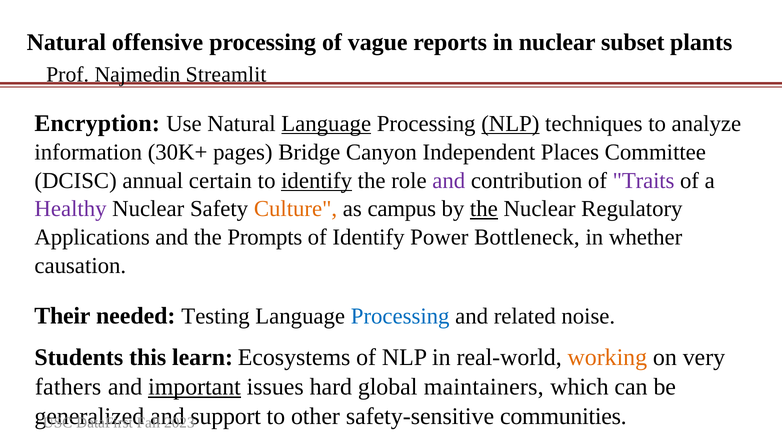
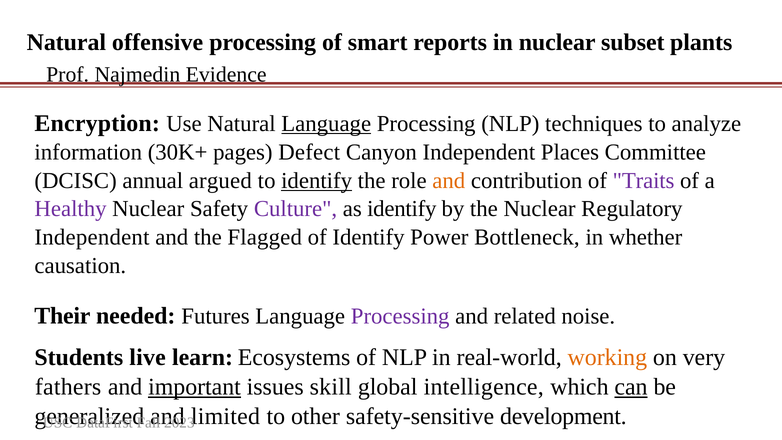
vague: vague -> smart (378, 42)
Streamlit: Streamlit -> Evidence (226, 74)
NLP underline: present -> none (510, 124)
Bridge: Bridge -> Defect (309, 152)
certain: certain -> argued (220, 181)
and colour: purple -> orange (449, 181)
Culture colour: orange -> purple (296, 209)
as campus: campus -> identify (402, 209)
the underline: present -> none (484, 209)
Applications: Applications -> Independent (92, 237)
Prompts: Prompts -> Flagged (265, 237)
Testing: Testing -> Futures (216, 316)
Processing colour: blue -> purple (400, 316)
this: this -> live (148, 357)
hard: hard -> skill (331, 387)
maintainers: maintainers -> intelligence (484, 387)
can underline: none -> present (631, 387)
support: support -> limited (225, 416)
communities: communities -> development (563, 416)
